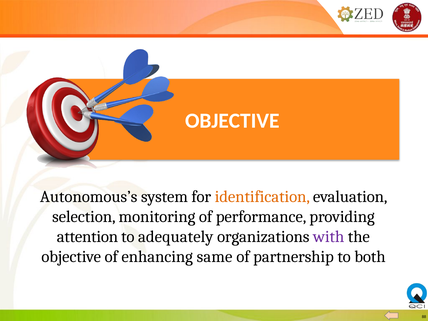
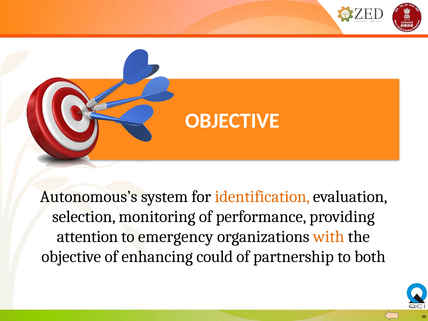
adequately: adequately -> emergency (176, 237)
with colour: purple -> orange (329, 237)
same: same -> could (215, 257)
